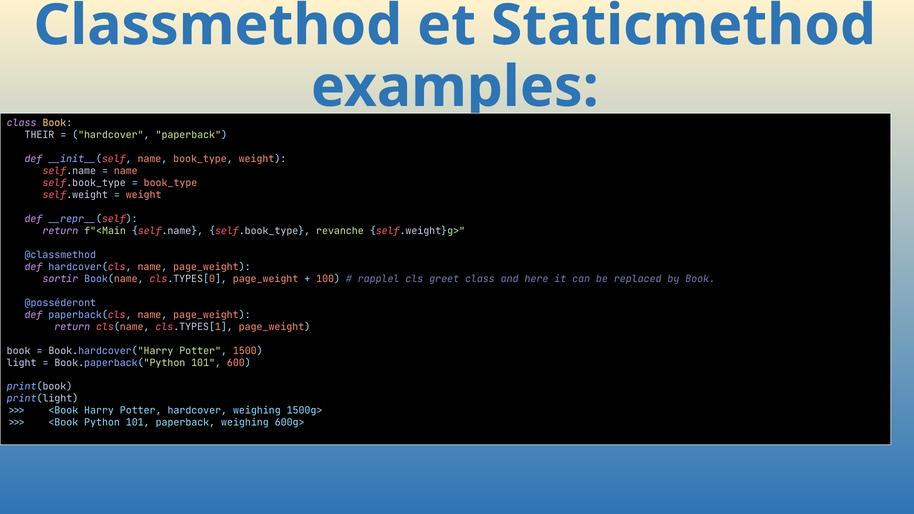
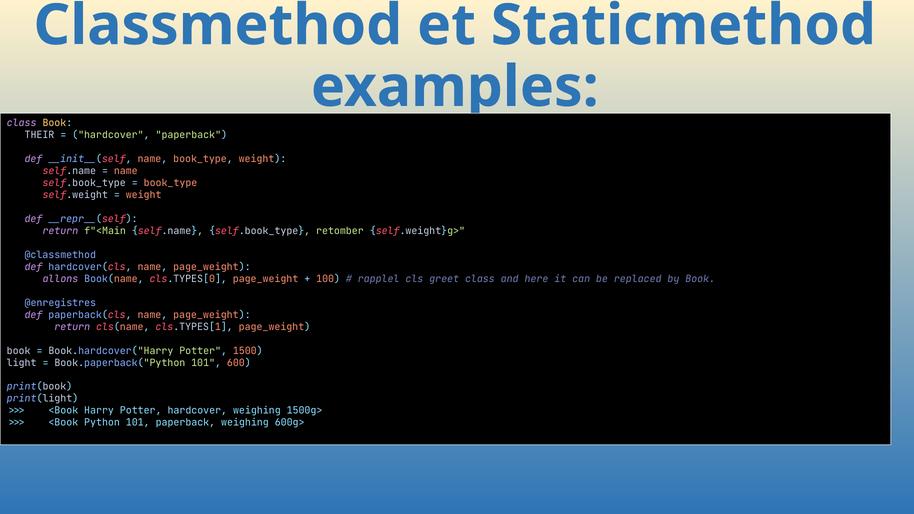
revanche: revanche -> retomber (340, 231)
sortir: sortir -> allons (60, 279)
@posséderont: @posséderont -> @enregistres (60, 303)
